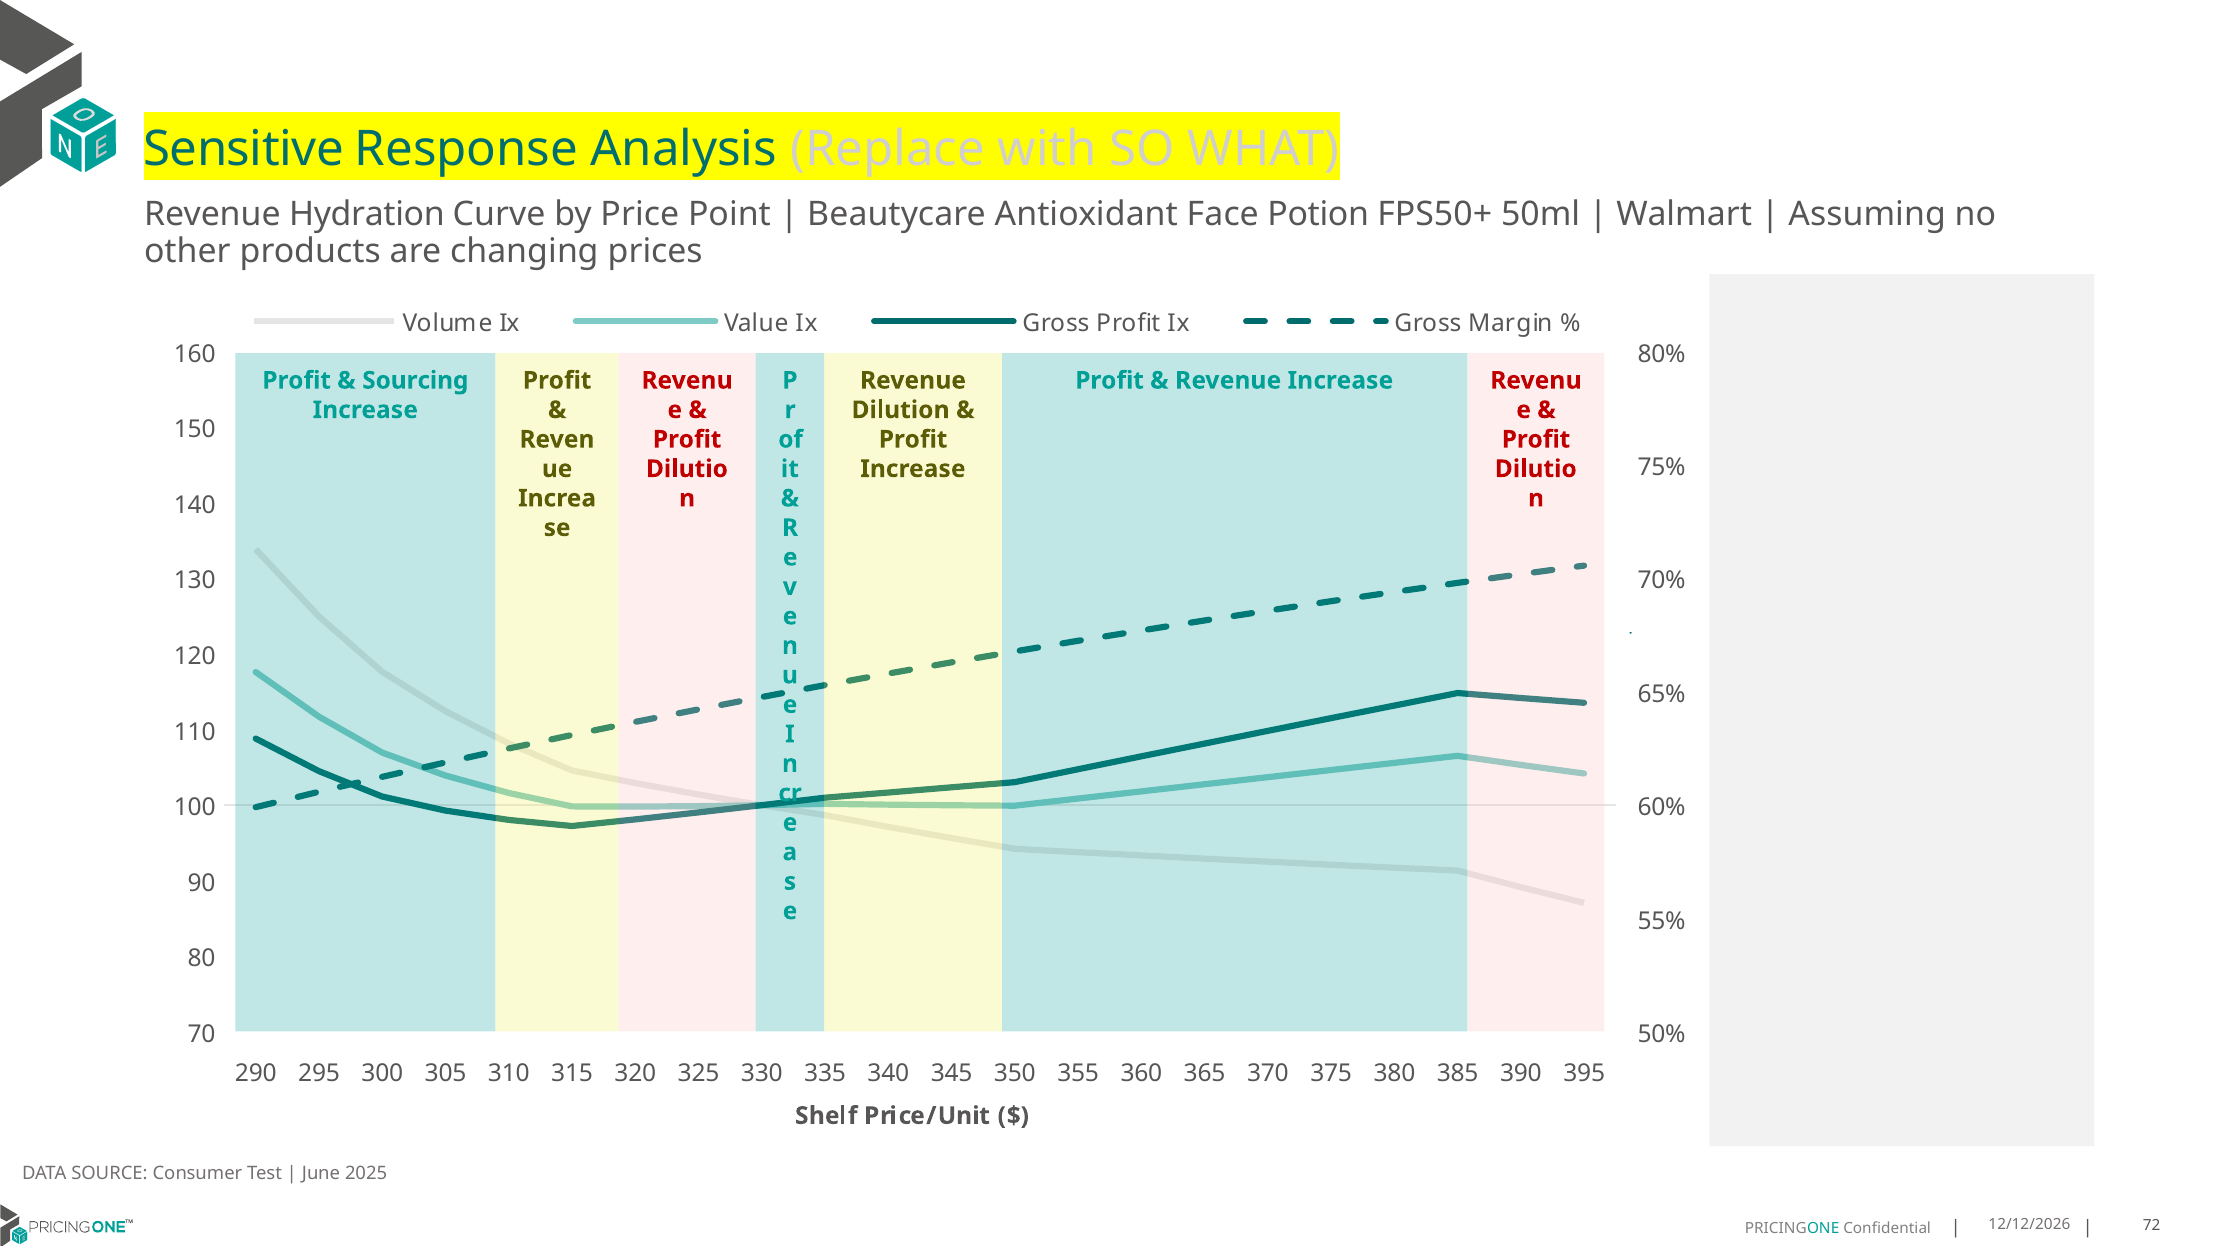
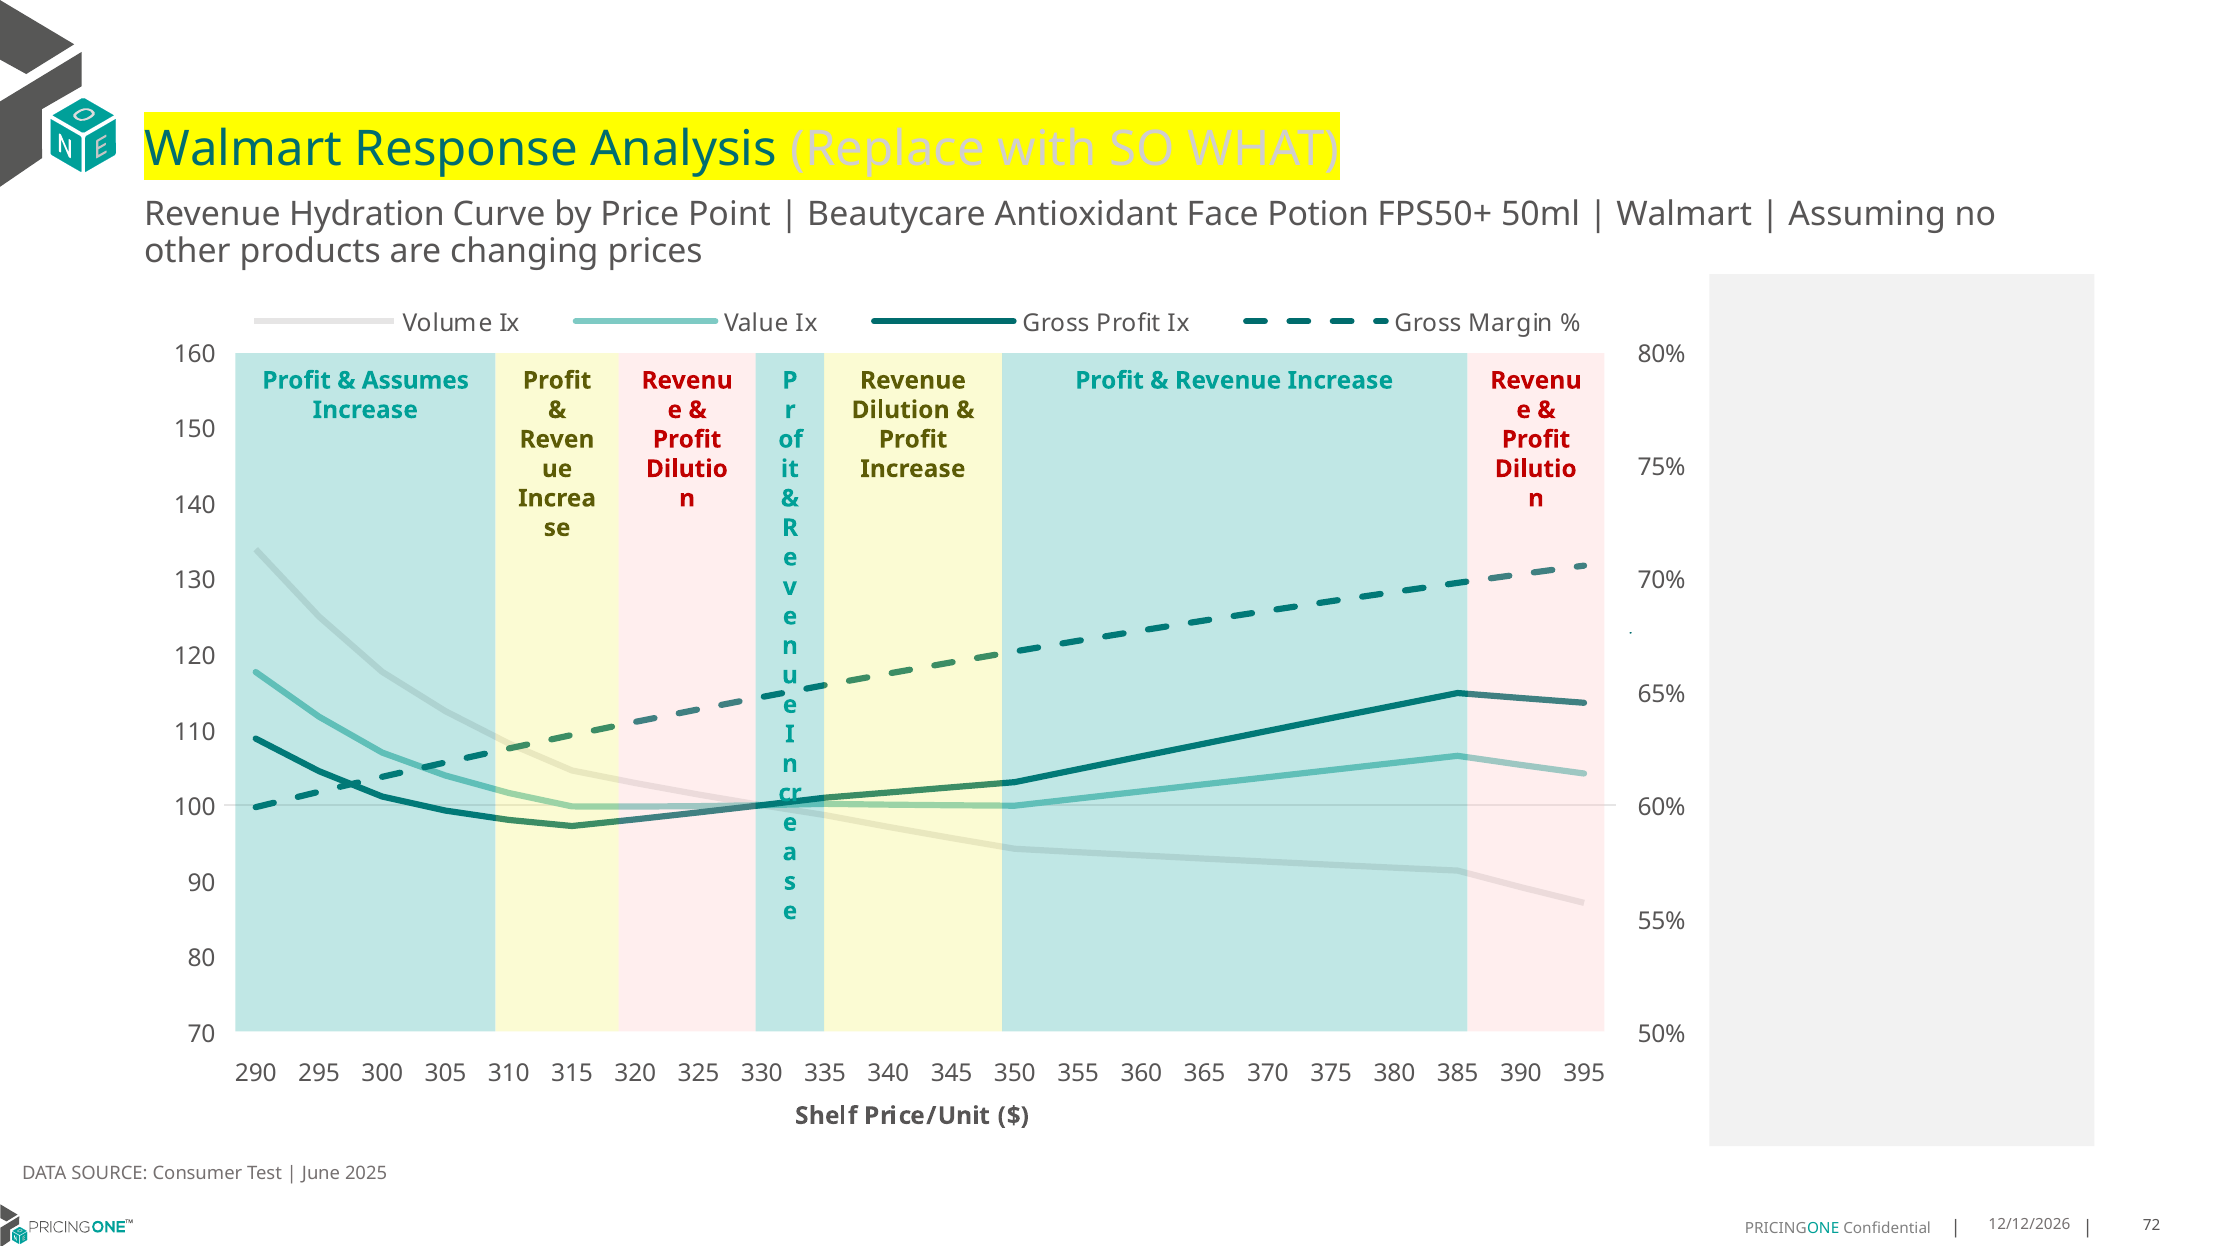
Sensitive: Sensitive -> Walmart (243, 149)
Sourcing: Sourcing -> Assumes (415, 380)
